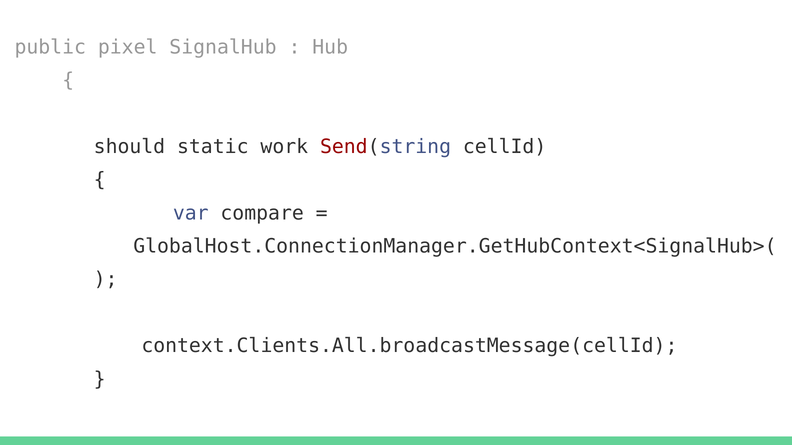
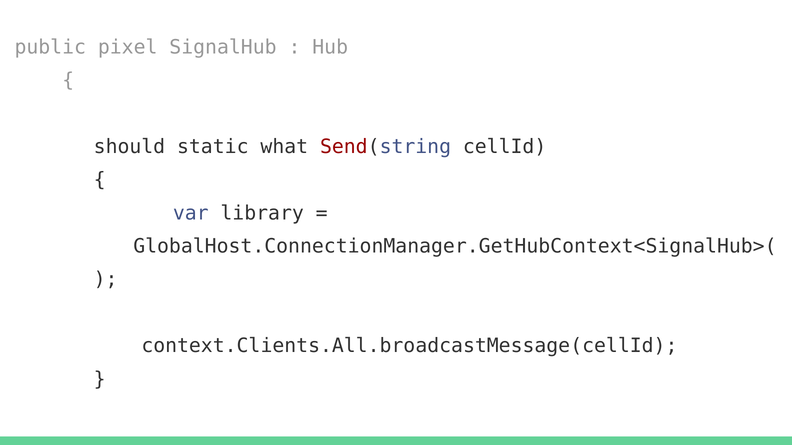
work: work -> what (284, 147)
compare: compare -> library (262, 213)
